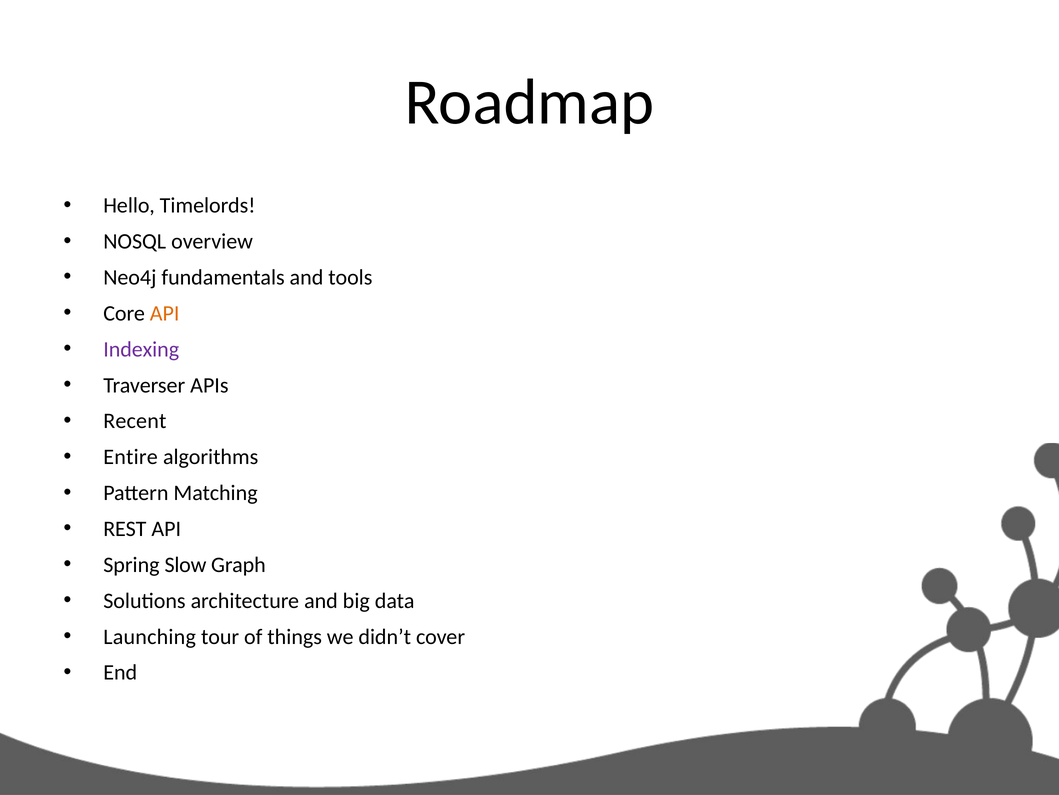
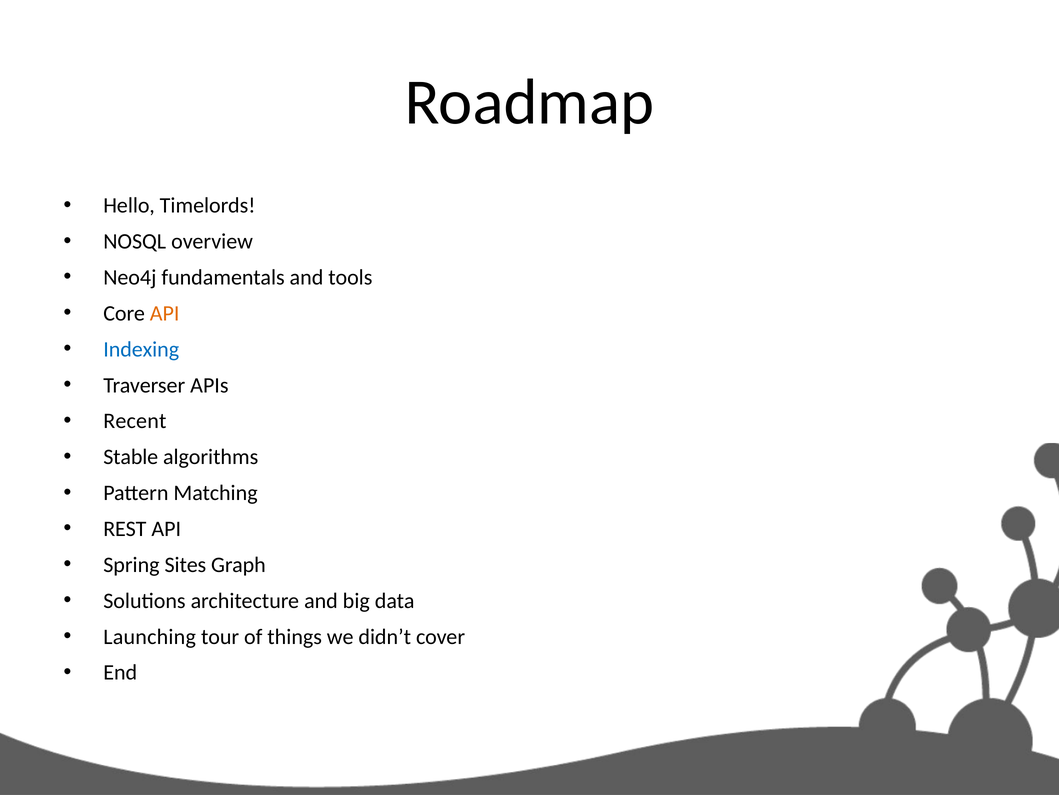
Indexing colour: purple -> blue (141, 349)
Entire: Entire -> Stable (131, 457)
Slow: Slow -> Sites (185, 564)
